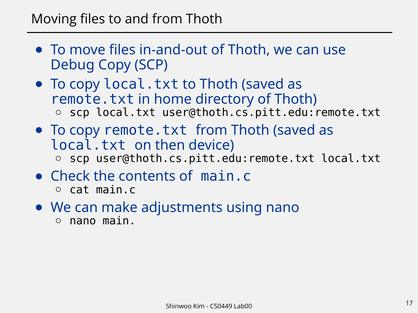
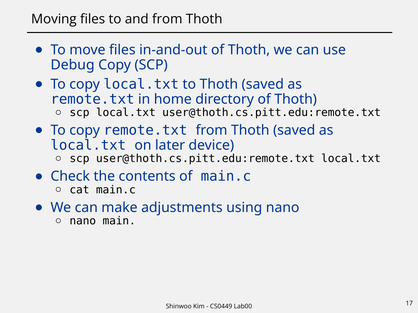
then: then -> later (170, 145)
